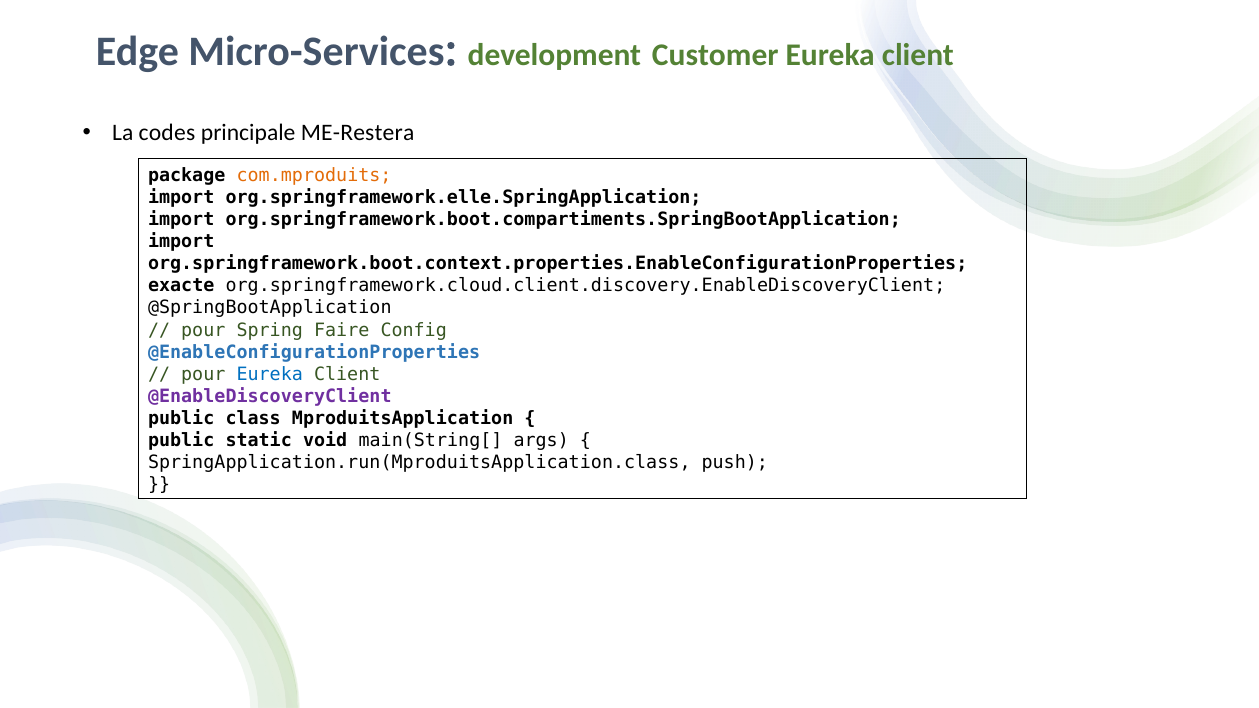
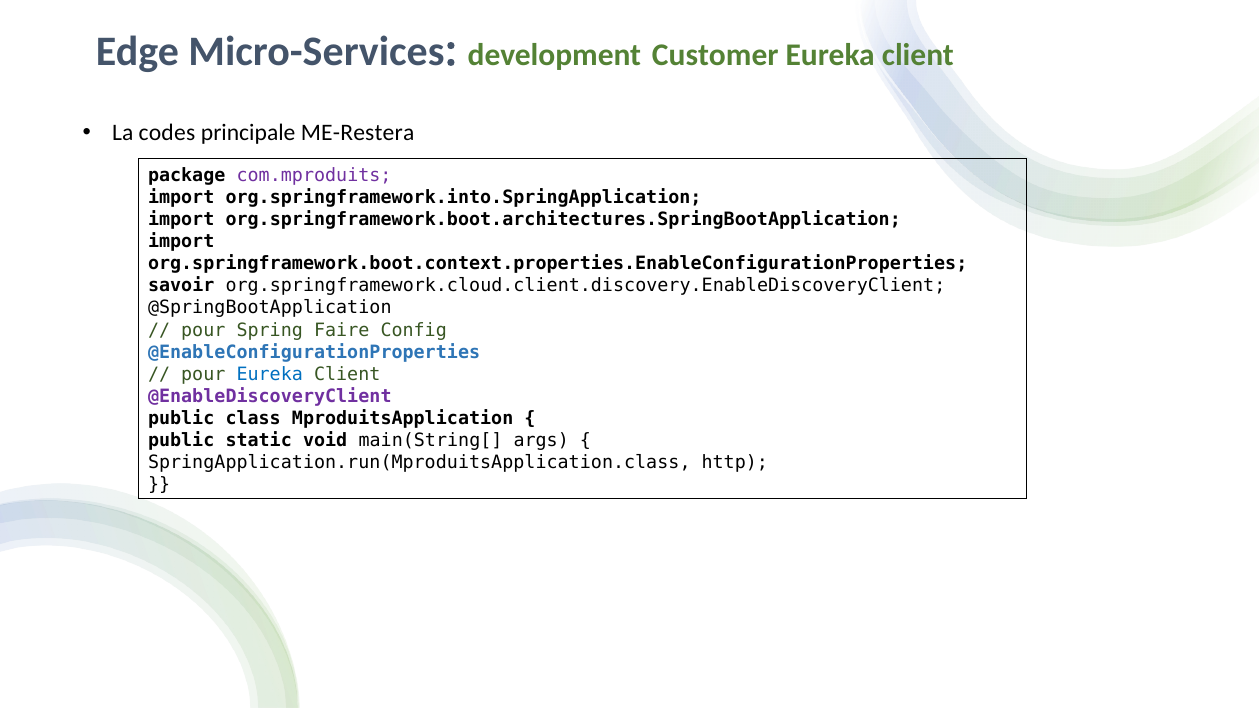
com.mproduits colour: orange -> purple (314, 176)
org.springframework.elle.SpringApplication: org.springframework.elle.SpringApplication -> org.springframework.into.SpringApplication (464, 198)
org.springframework.boot.compartiments.SpringBootApplication: org.springframework.boot.compartiments.SpringBootApplication -> org.springframework.boot.architectures.SpringBootApplication (563, 220)
exacte: exacte -> savoir (181, 286)
push: push -> http (735, 462)
